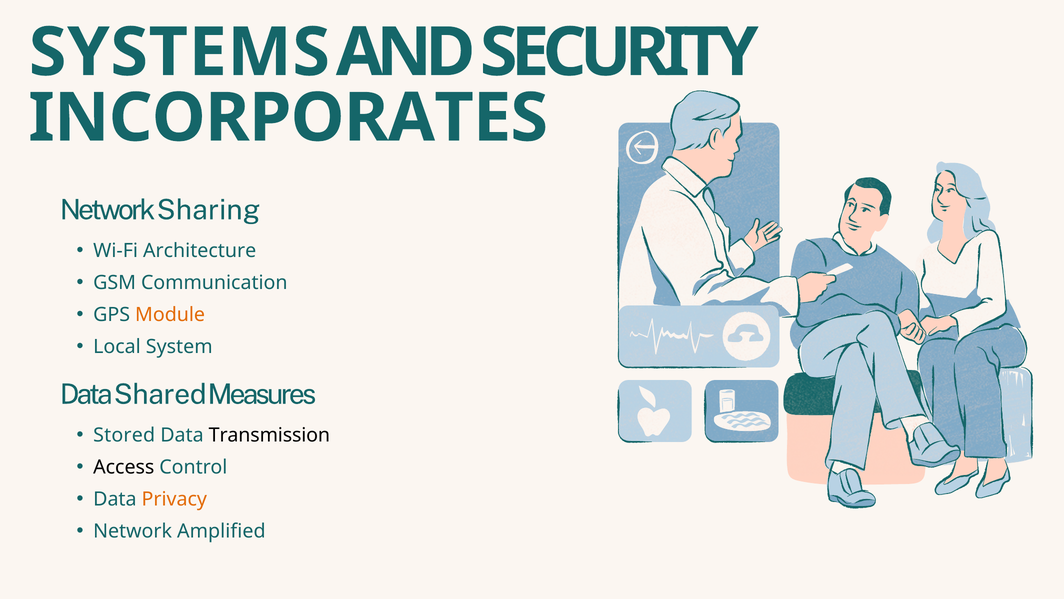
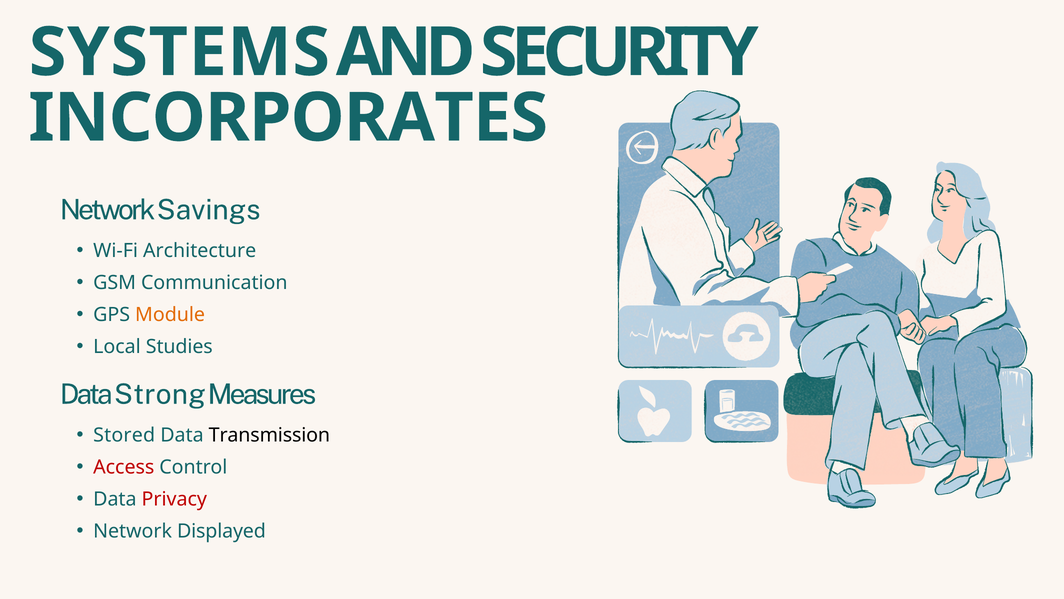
Sharing: Sharing -> Savings (209, 210)
System: System -> Studies (179, 347)
Shared: Shared -> Strong (160, 394)
Access colour: black -> red (124, 467)
Privacy colour: orange -> red (174, 499)
Amplified: Amplified -> Displayed (221, 531)
